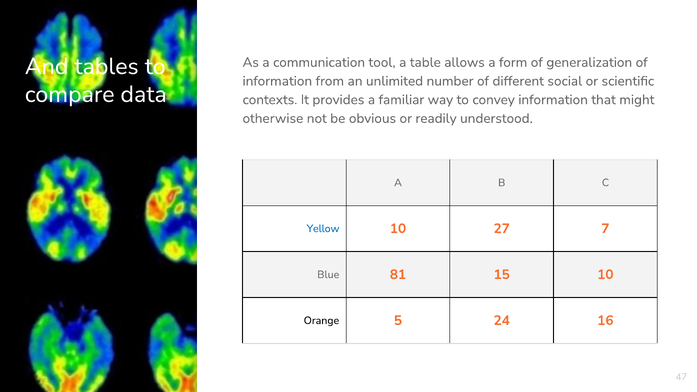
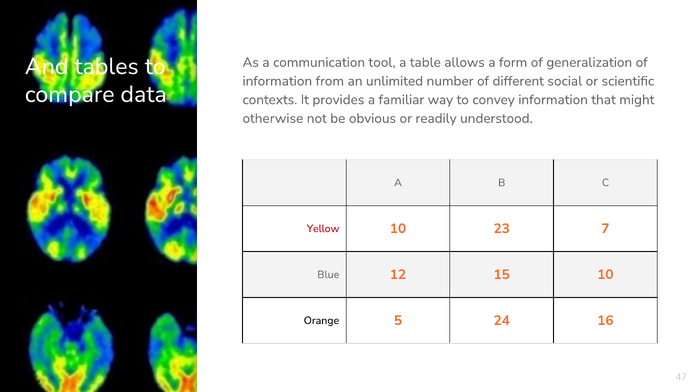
Yellow colour: blue -> red (323, 229)
27: 27 -> 23 (502, 229)
81: 81 -> 12 (398, 275)
